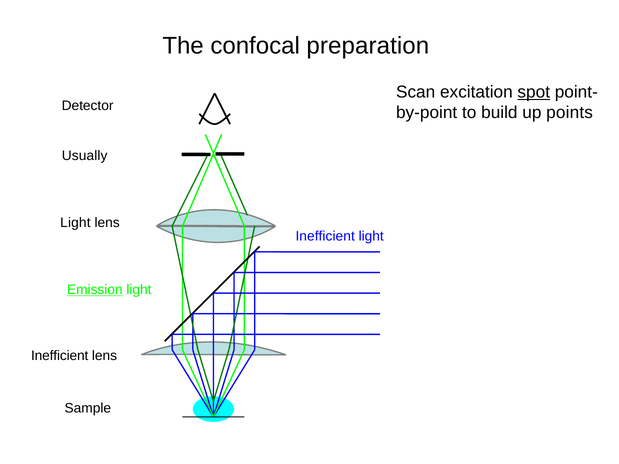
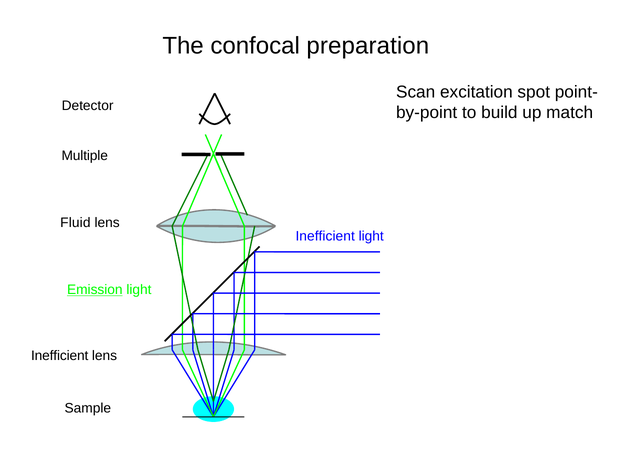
spot underline: present -> none (534, 92)
points: points -> match (570, 113)
Usually: Usually -> Multiple (85, 156)
Light: Light -> Fluid (75, 223)
